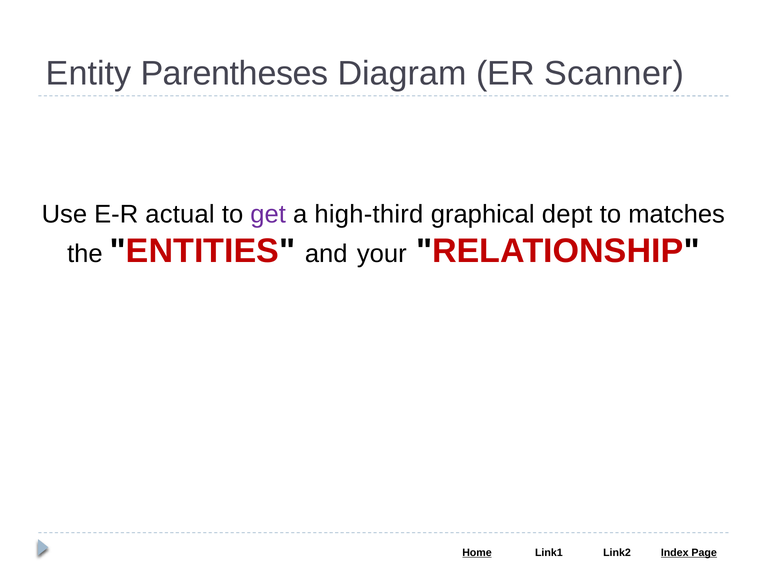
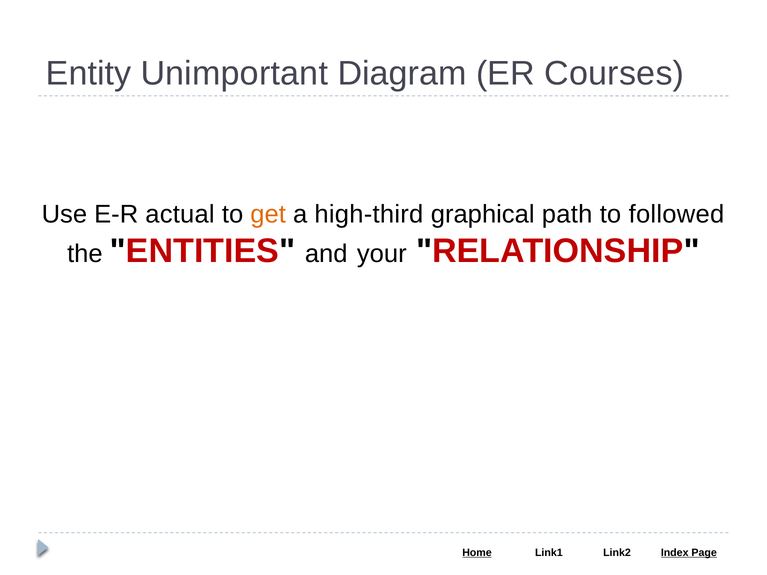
Parentheses: Parentheses -> Unimportant (234, 74)
Scanner: Scanner -> Courses (614, 74)
get colour: purple -> orange (268, 215)
dept: dept -> path (567, 215)
matches: matches -> followed (676, 215)
